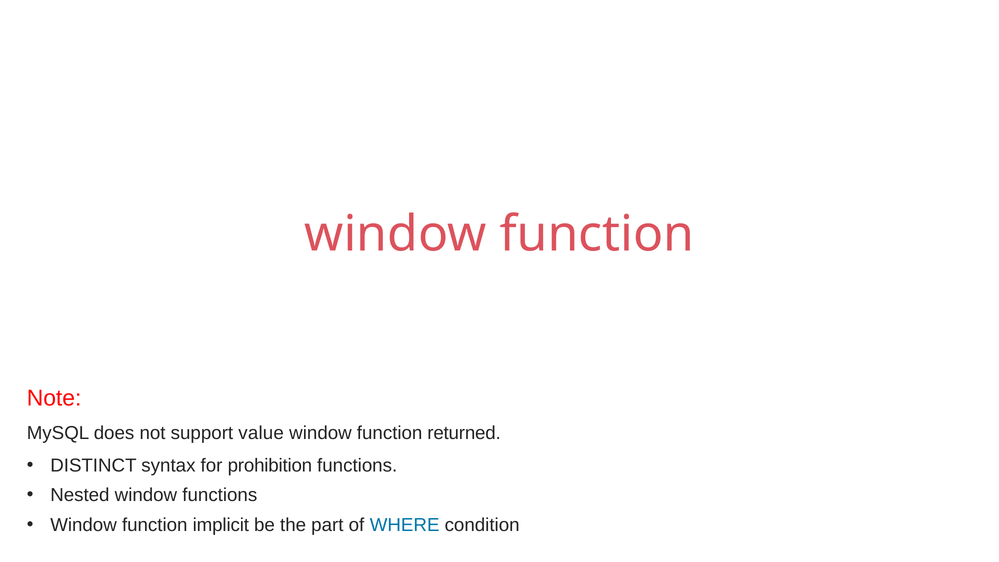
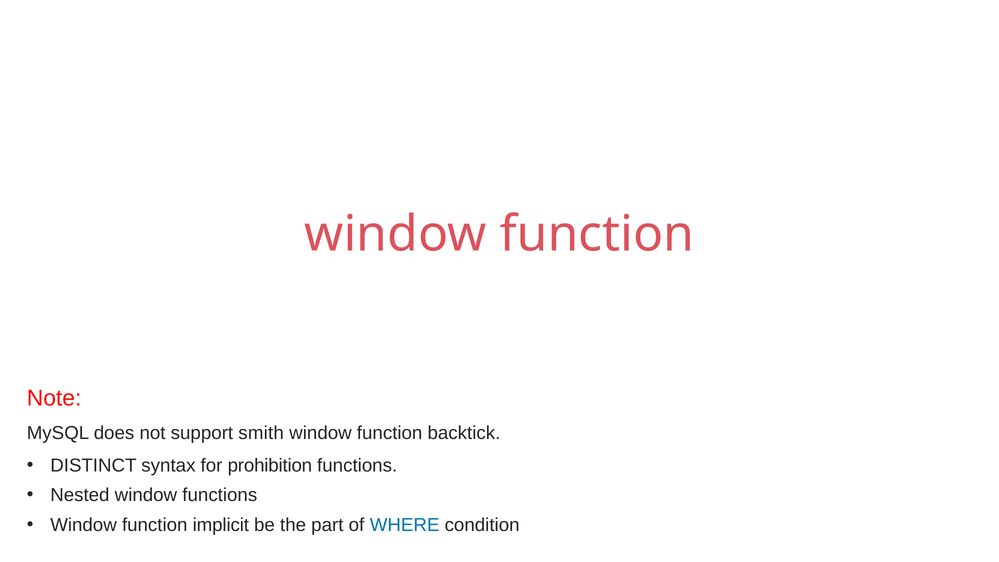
value: value -> smith (261, 433)
returned: returned -> backtick (464, 433)
